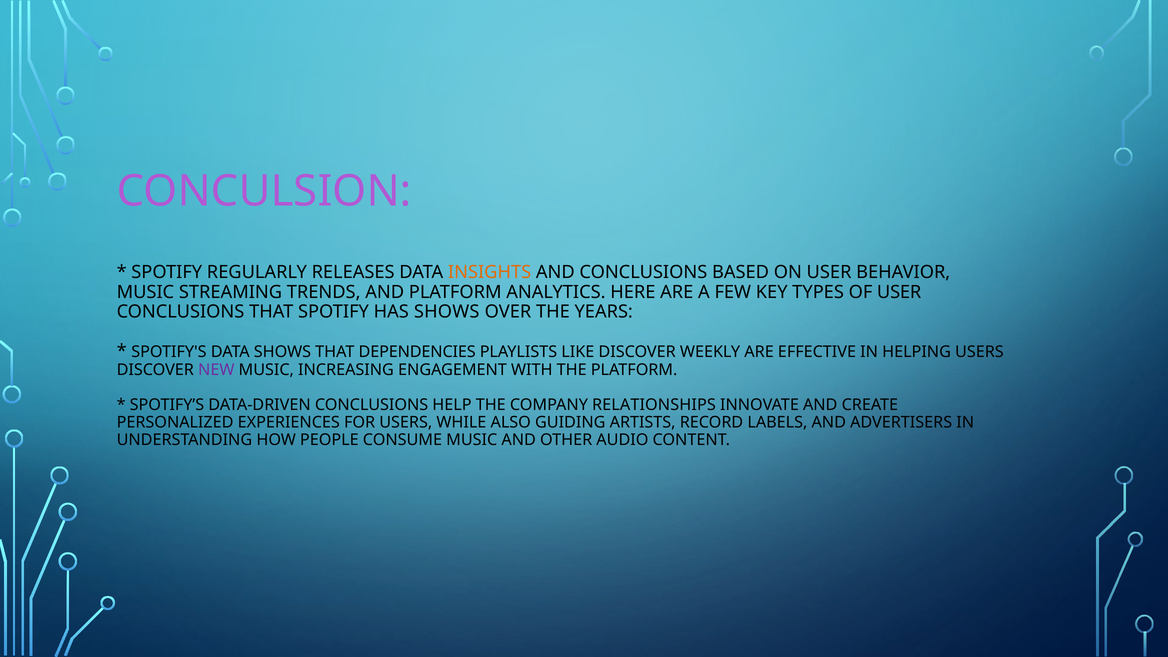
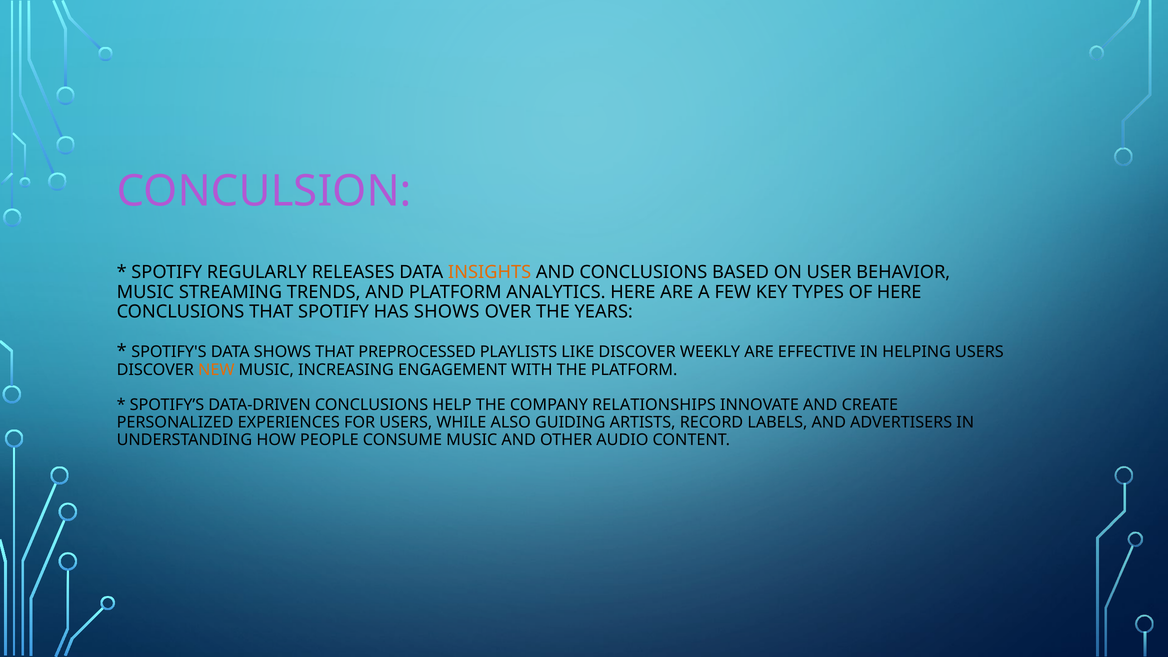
OF USER: USER -> HERE (899, 292)
DEPENDENCIES: DEPENDENCIES -> PREPROCESSED (417, 352)
NEW colour: purple -> orange (216, 370)
